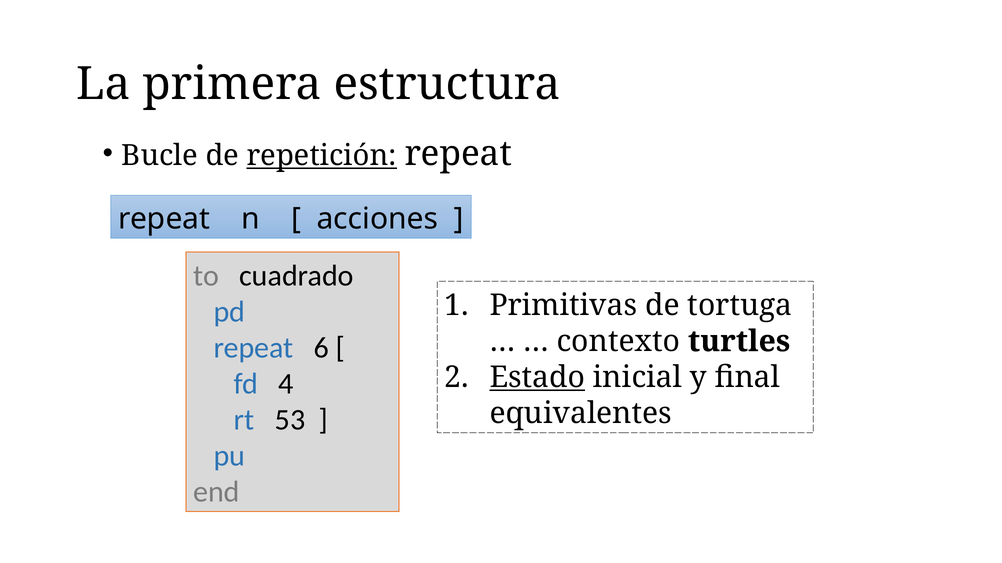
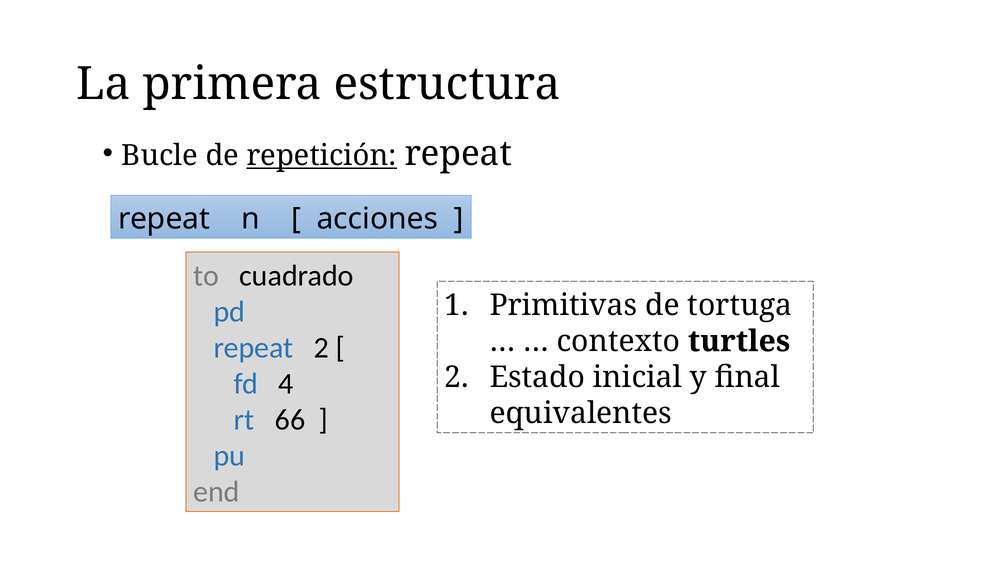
repeat 6: 6 -> 2 (321, 348)
Estado underline: present -> none (537, 378)
53: 53 -> 66 (290, 420)
